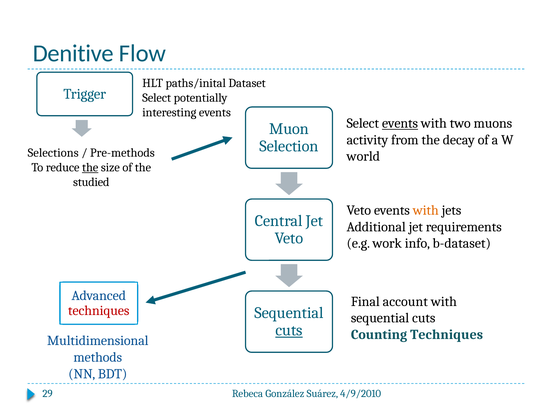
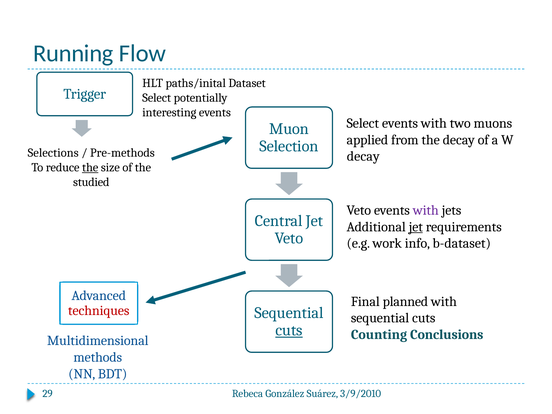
Denitive: Denitive -> Running (73, 53)
events underline: present -> none (400, 123)
activity: activity -> applied (367, 140)
world: world -> decay (363, 156)
with colour: orange -> purple (426, 210)
jet underline: none -> present (416, 227)
account: account -> planned (405, 302)
Counting Techniques: Techniques -> Conclusions (447, 335)
4/9/2010: 4/9/2010 -> 3/9/2010 (361, 394)
